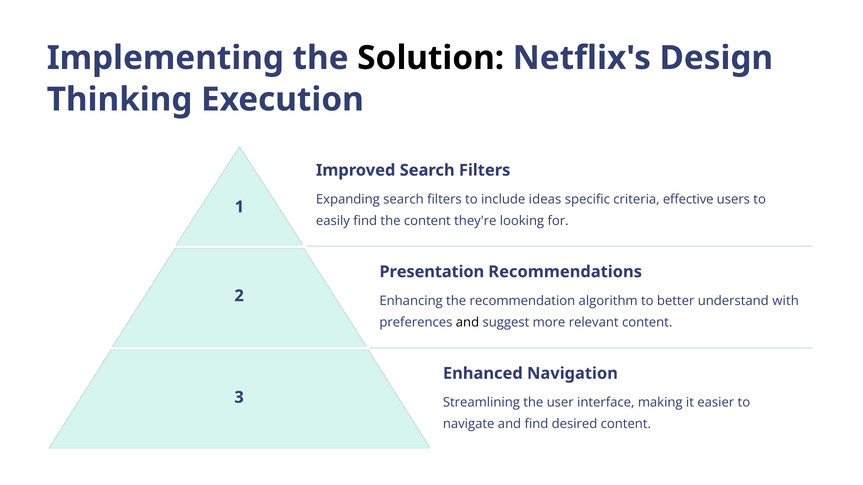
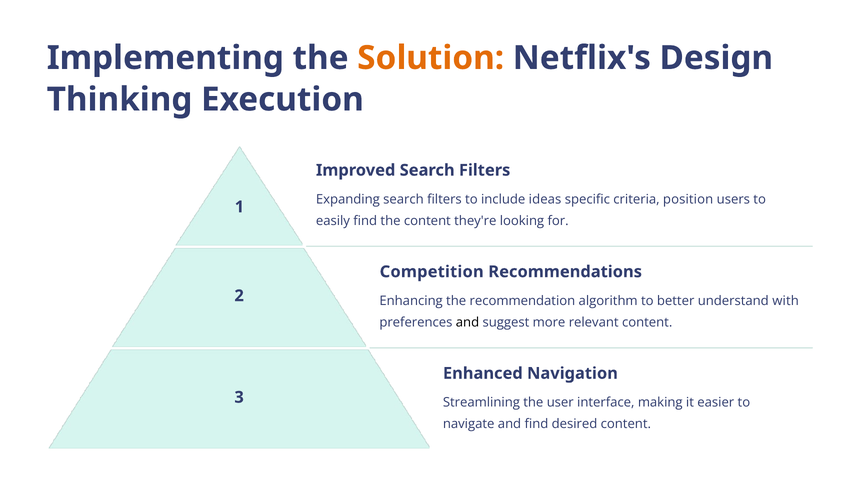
Solution colour: black -> orange (431, 58)
effective: effective -> position (688, 200)
Presentation: Presentation -> Competition (432, 272)
